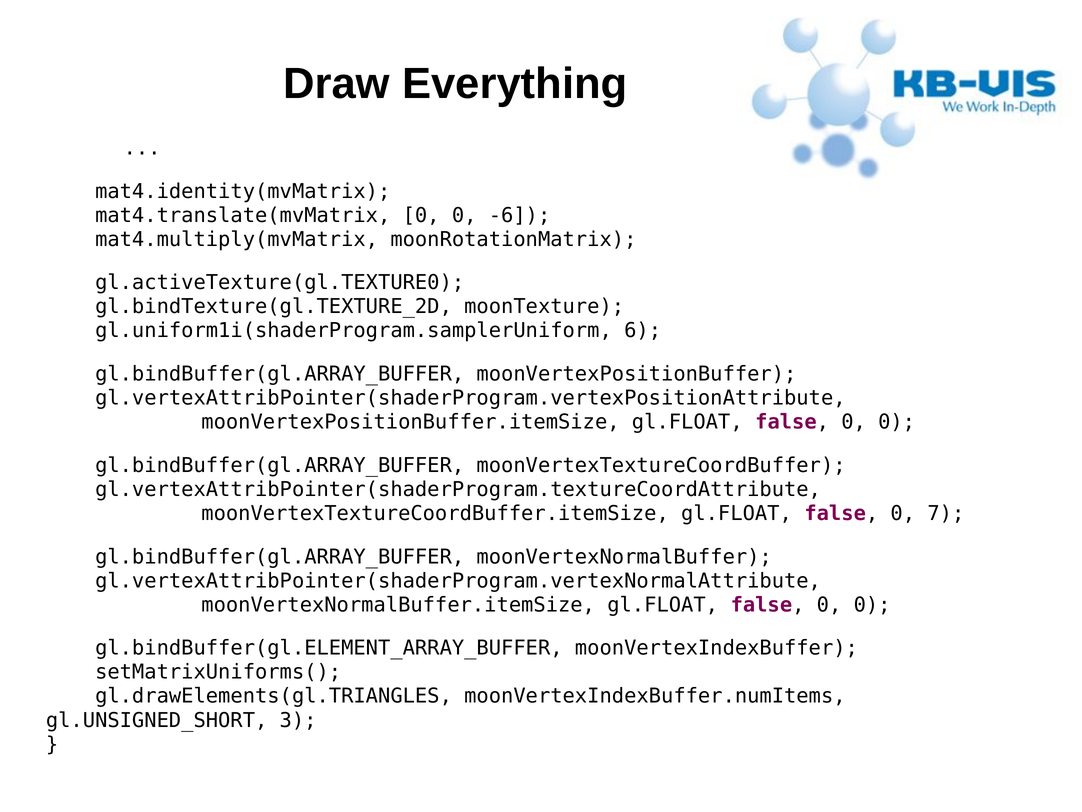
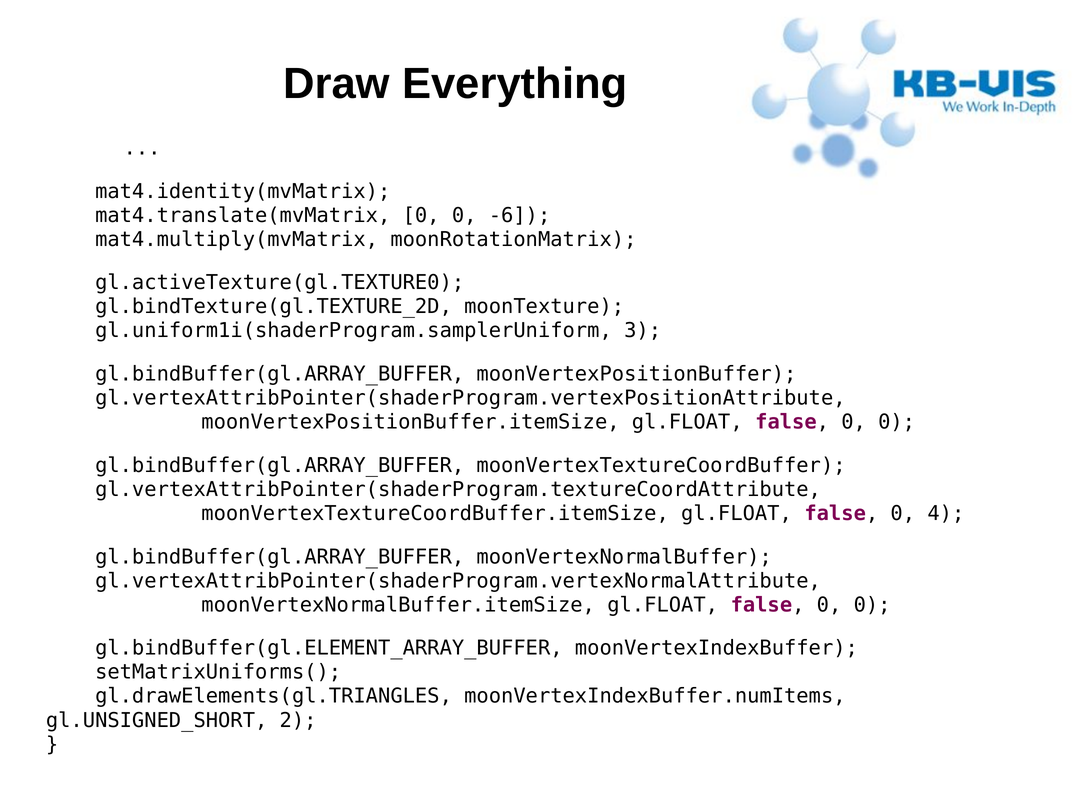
6: 6 -> 3 (643, 331)
7: 7 -> 4 (946, 513)
3: 3 -> 2 (298, 720)
